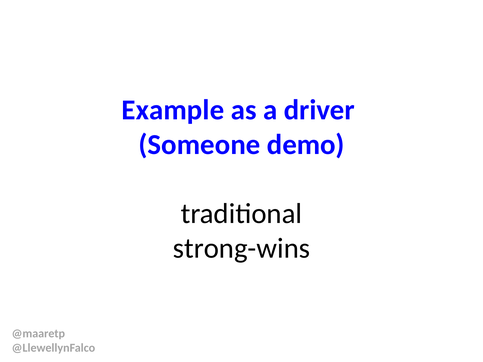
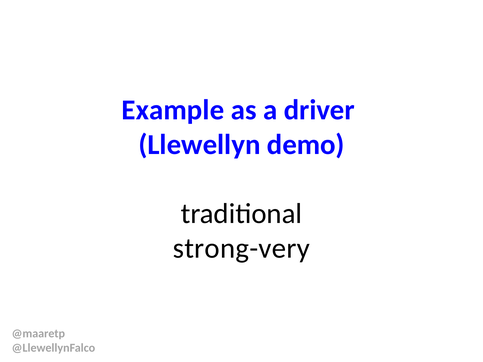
Someone: Someone -> Llewellyn (199, 145)
strong-wins: strong-wins -> strong-very (241, 248)
